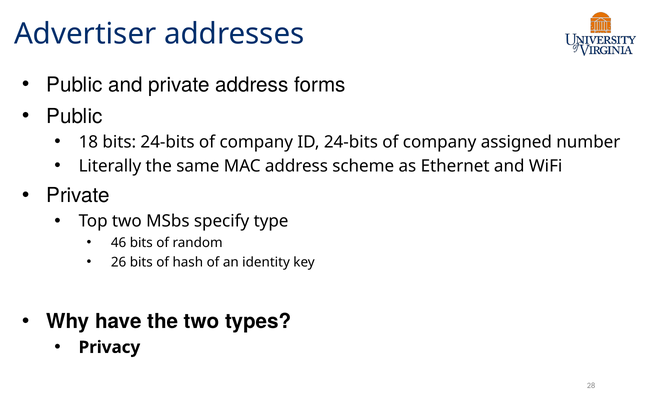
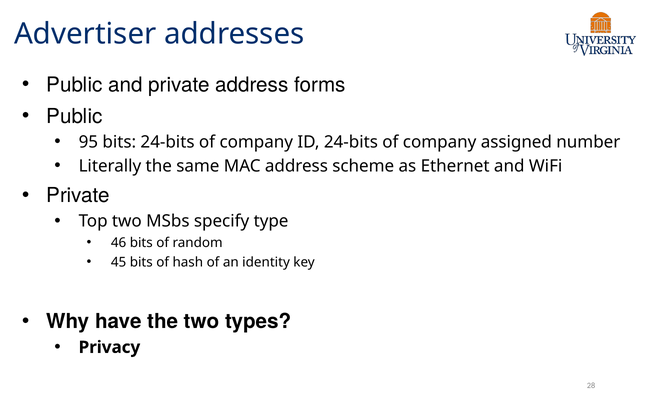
18: 18 -> 95 (88, 142)
26: 26 -> 45 (119, 262)
